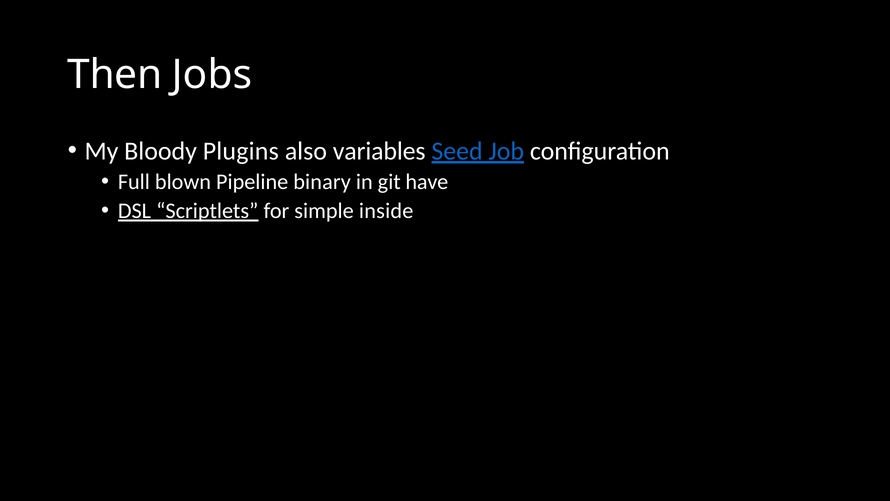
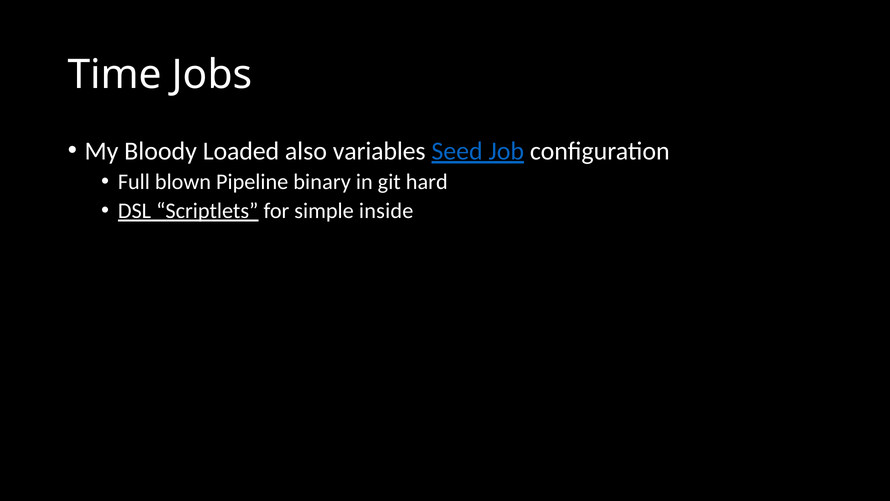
Then: Then -> Time (115, 75)
Plugins: Plugins -> Loaded (241, 151)
have: have -> hard (427, 182)
